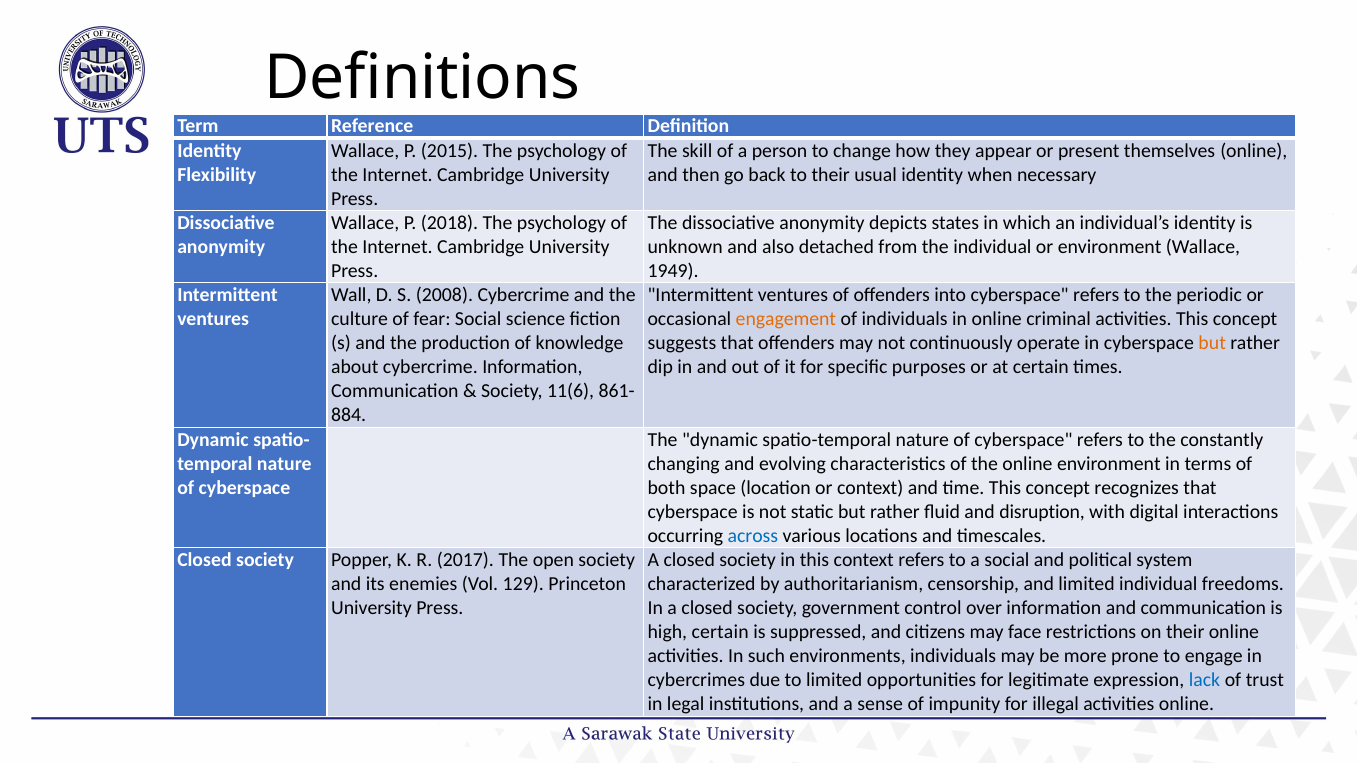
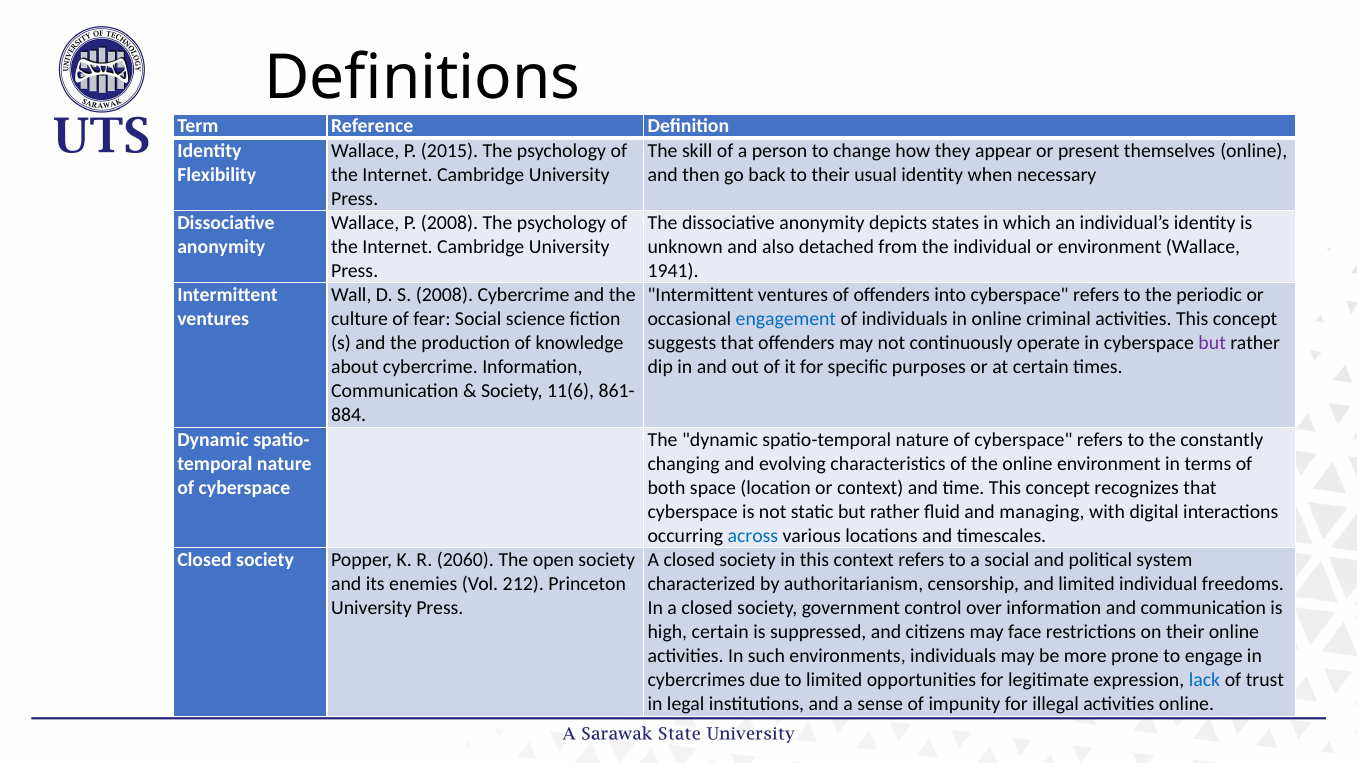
P 2018: 2018 -> 2008 (450, 223)
1949: 1949 -> 1941 (673, 271)
engagement colour: orange -> blue (786, 319)
but colour: orange -> purple (1212, 343)
disruption: disruption -> managing (1042, 512)
2017: 2017 -> 2060 (465, 560)
129: 129 -> 212 (523, 584)
